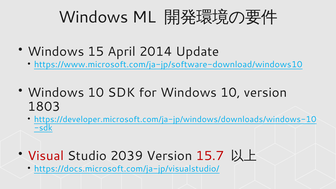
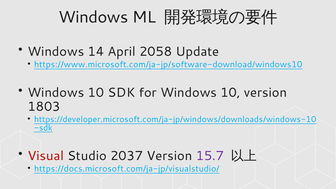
15: 15 -> 14 (96, 52)
2014: 2014 -> 2058 (156, 52)
2039: 2039 -> 2037 (127, 156)
15.7 colour: red -> purple (210, 156)
